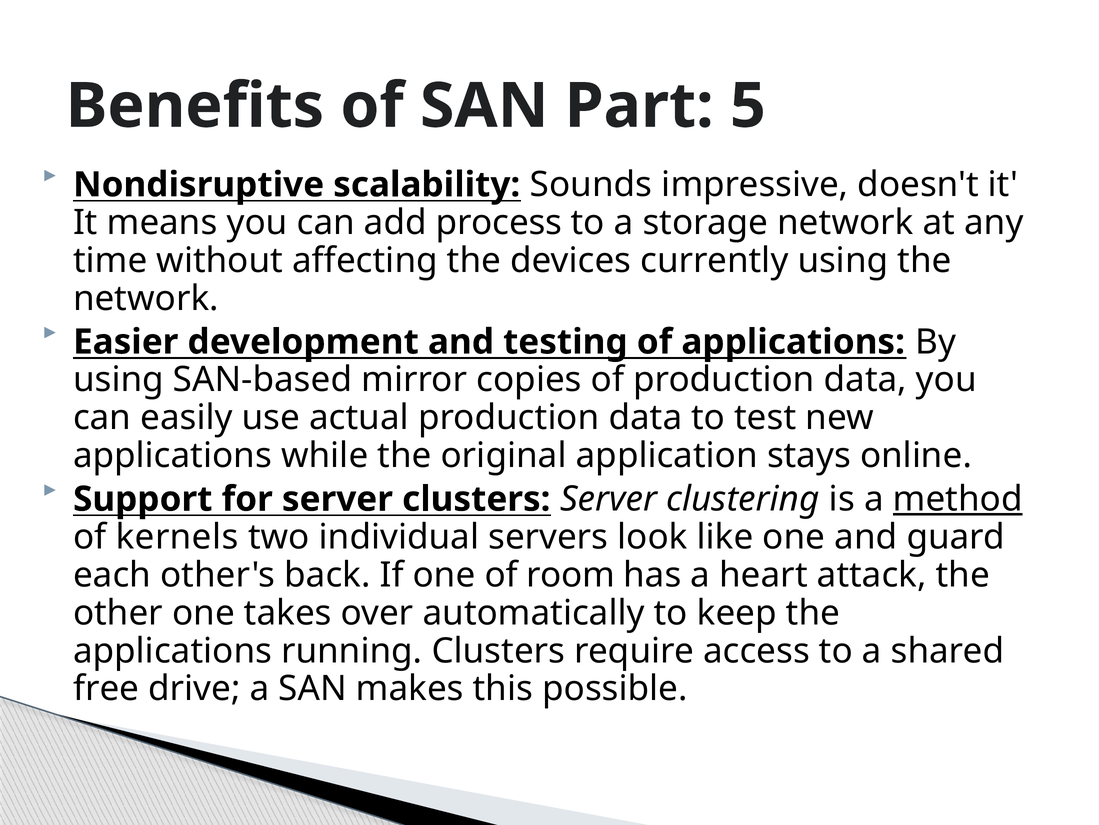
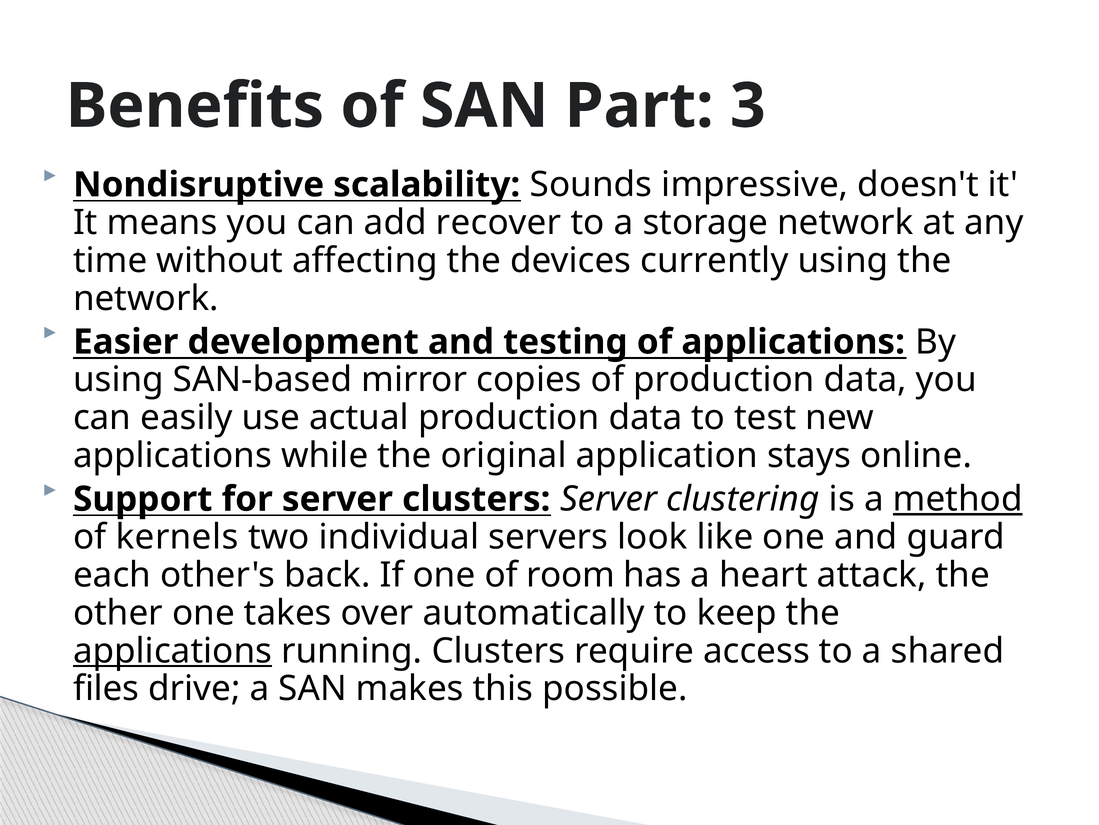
5: 5 -> 3 (748, 106)
process: process -> recover (499, 222)
applications underline: none -> present (173, 650)
free: free -> files (106, 688)
